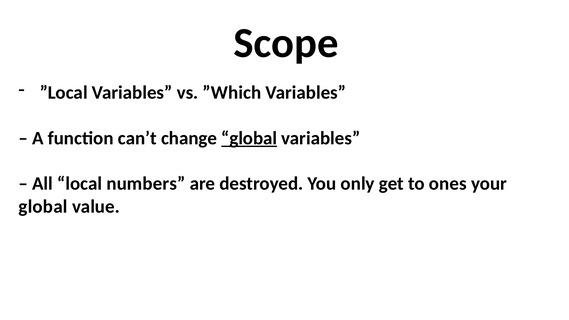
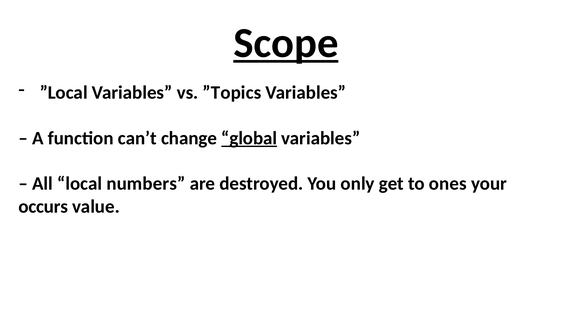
Scope underline: none -> present (286, 43)
”Which: ”Which -> ”Topics (232, 93)
global: global -> occurs (43, 206)
